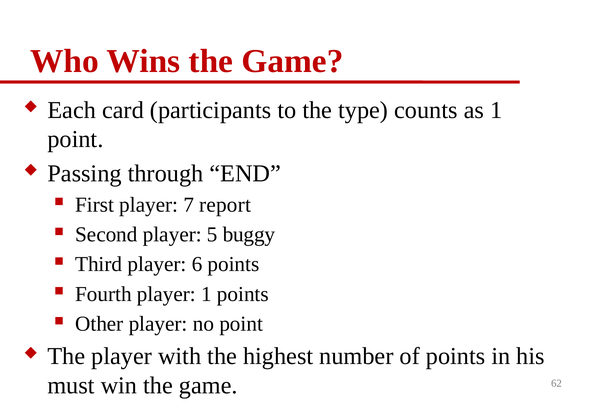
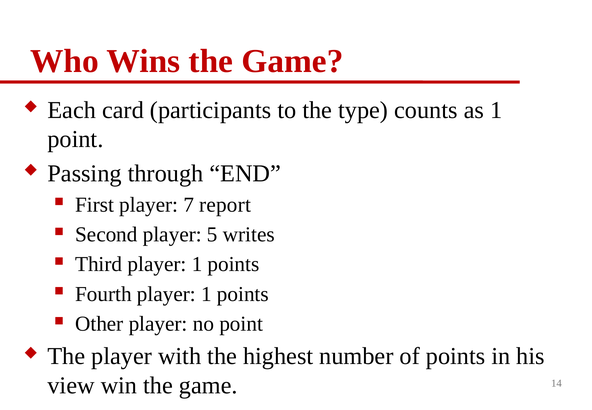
buggy: buggy -> writes (249, 234)
Third player 6: 6 -> 1 (197, 264)
must: must -> view (71, 385)
62: 62 -> 14 (556, 383)
